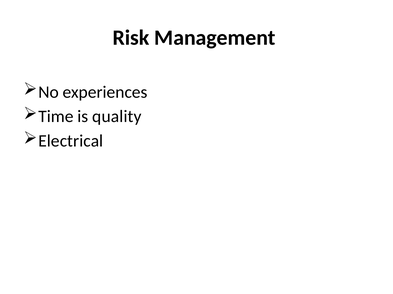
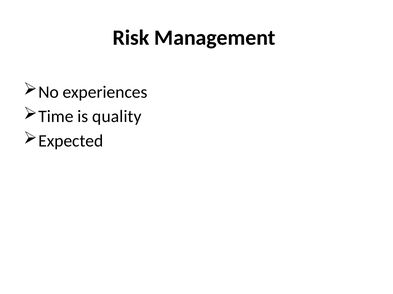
Electrical: Electrical -> Expected (71, 141)
